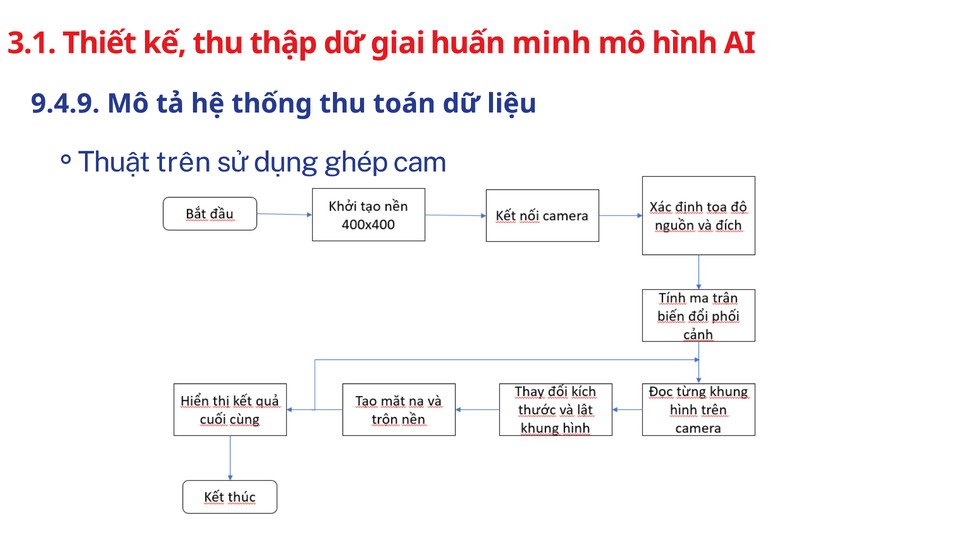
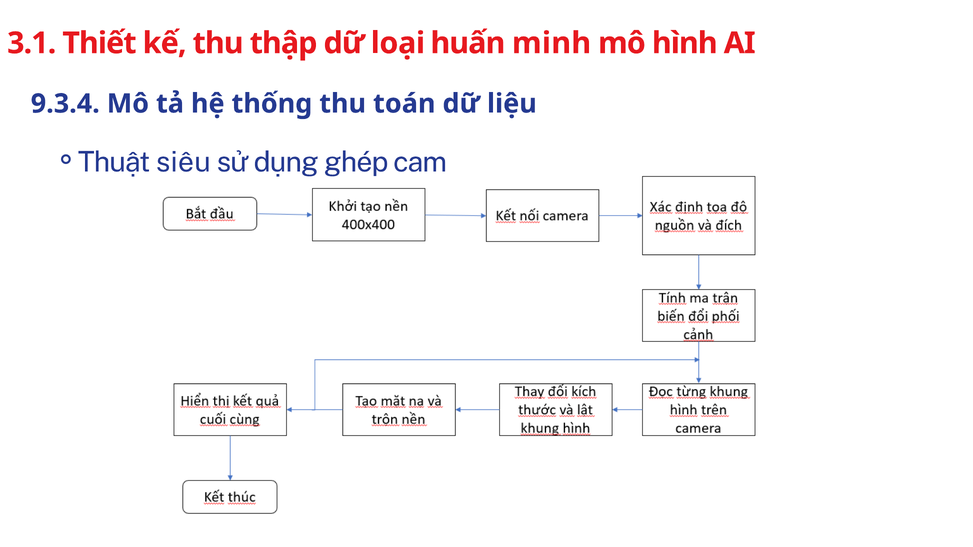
giai: giai -> loại (398, 43)
9.4.9: 9.4.9 -> 9.3.4 (65, 104)
trên: trên -> siêu (183, 162)
